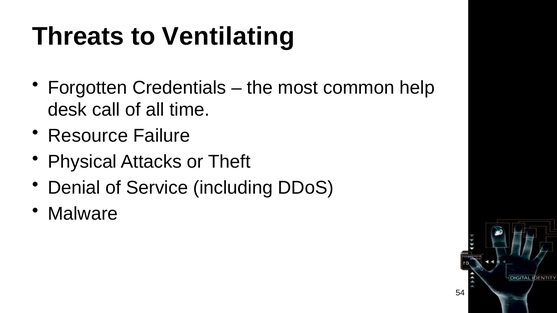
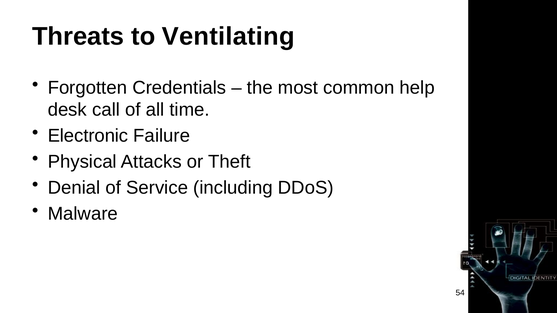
Resource: Resource -> Electronic (88, 136)
